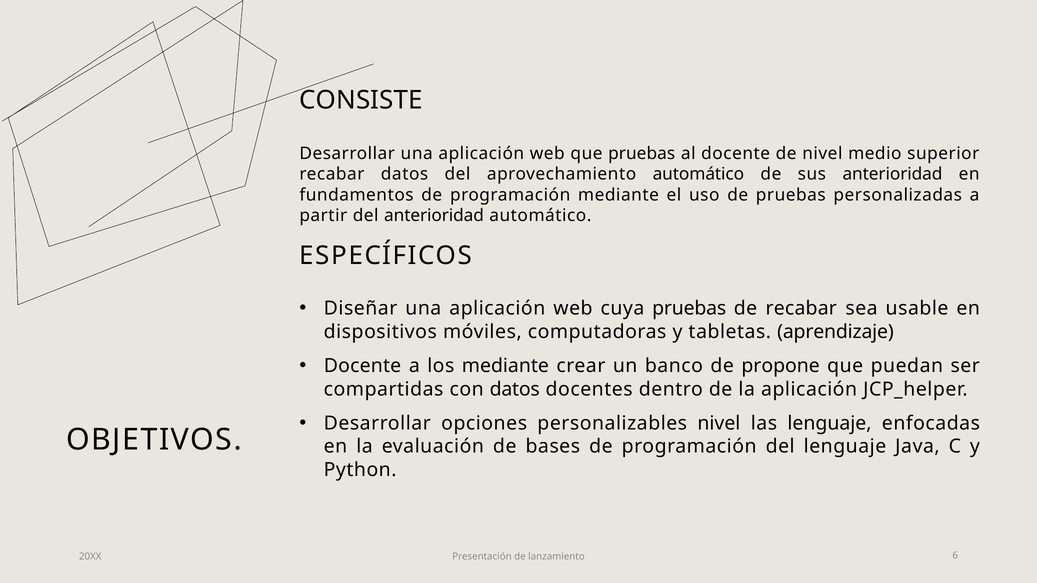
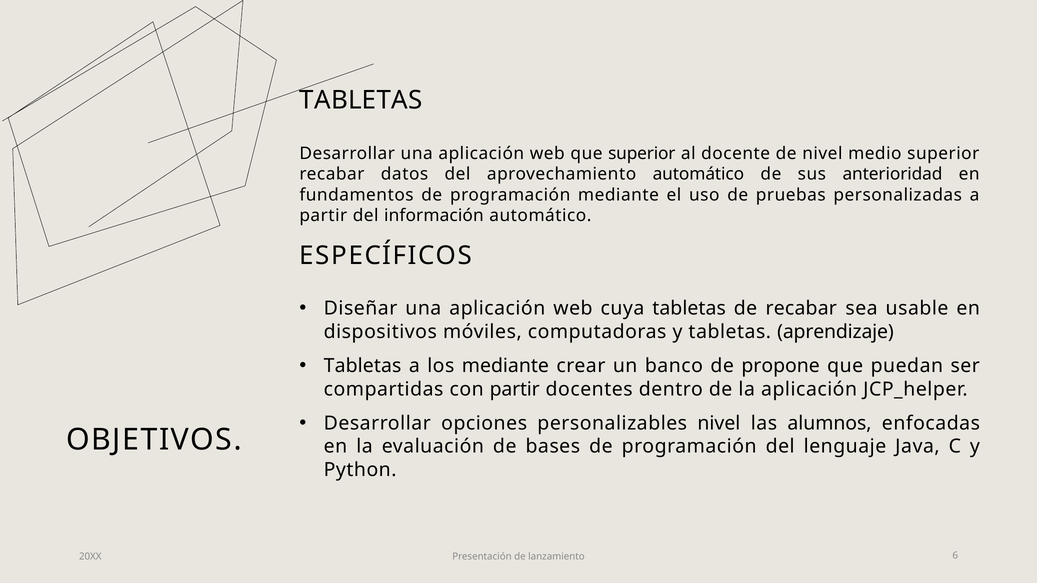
CONSISTE: CONSISTE -> TABLETAS (361, 100)
que pruebas: pruebas -> superior (642, 154)
del anterioridad: anterioridad -> información (434, 216)
cuya pruebas: pruebas -> tabletas (689, 309)
Docente: Docente -> Tabletas (363, 366)
con datos: datos -> partir (515, 389)
las lenguaje: lenguaje -> alumnos (830, 423)
